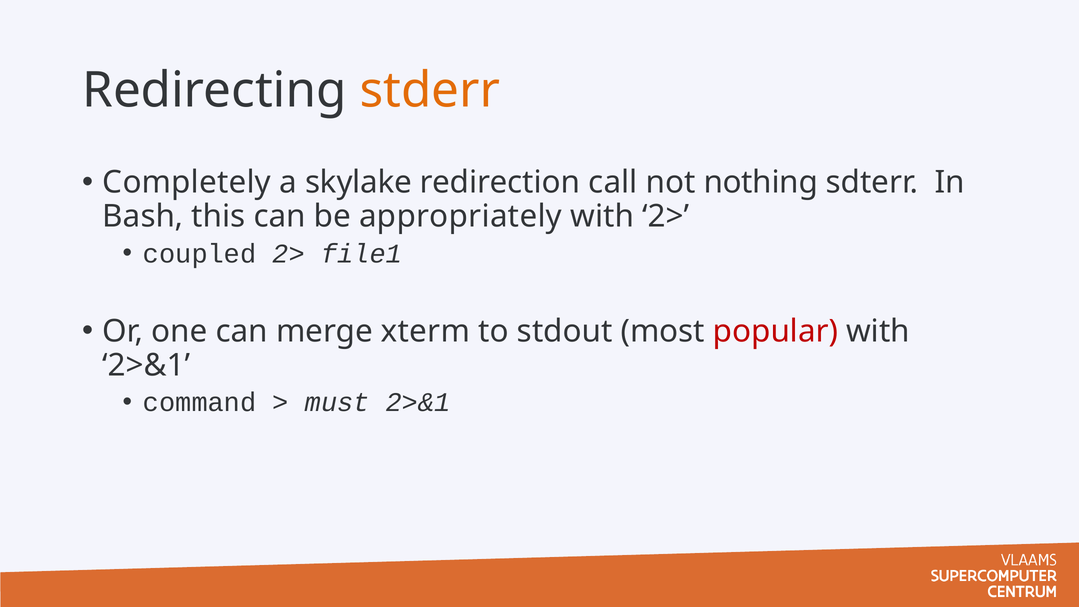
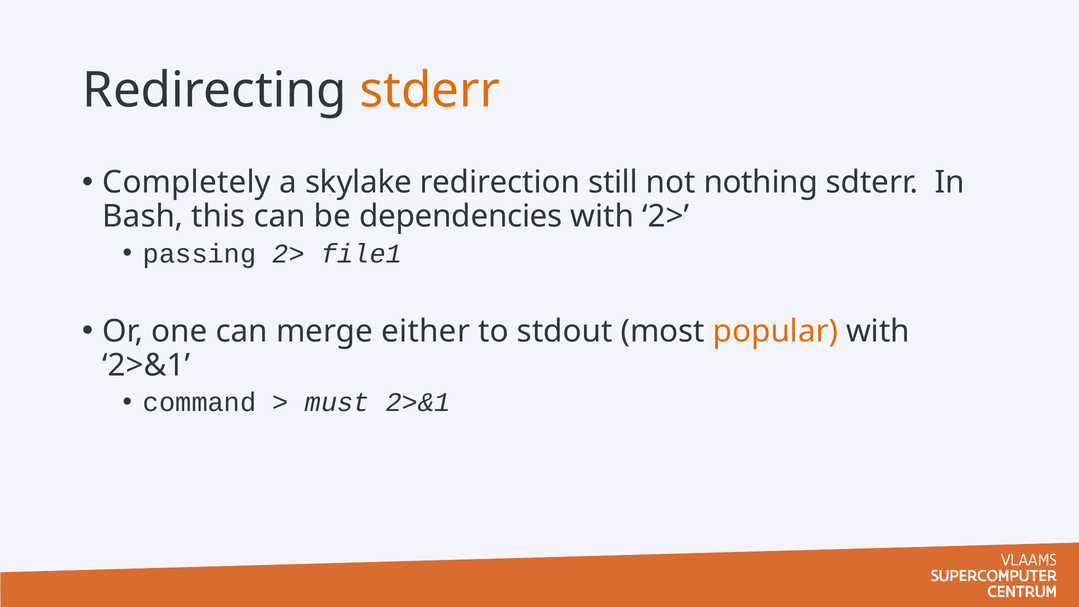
call: call -> still (613, 182)
appropriately: appropriately -> dependencies (461, 216)
coupled: coupled -> passing (200, 254)
xterm: xterm -> either (426, 331)
popular colour: red -> orange (775, 331)
